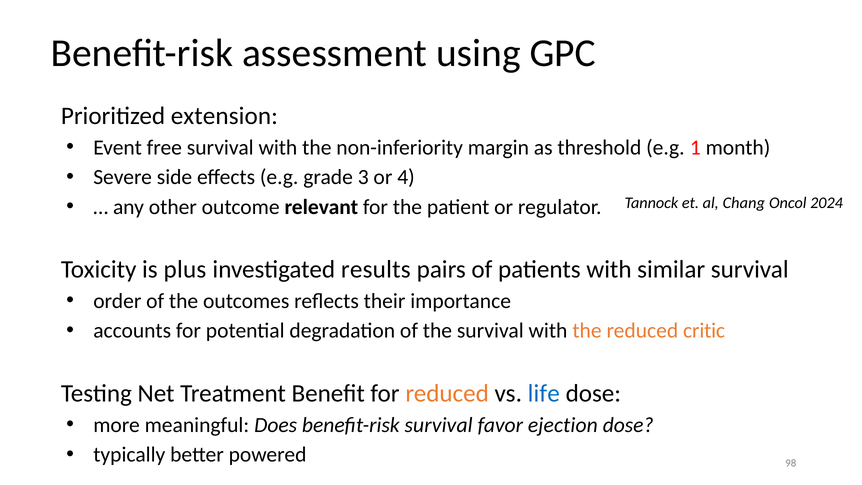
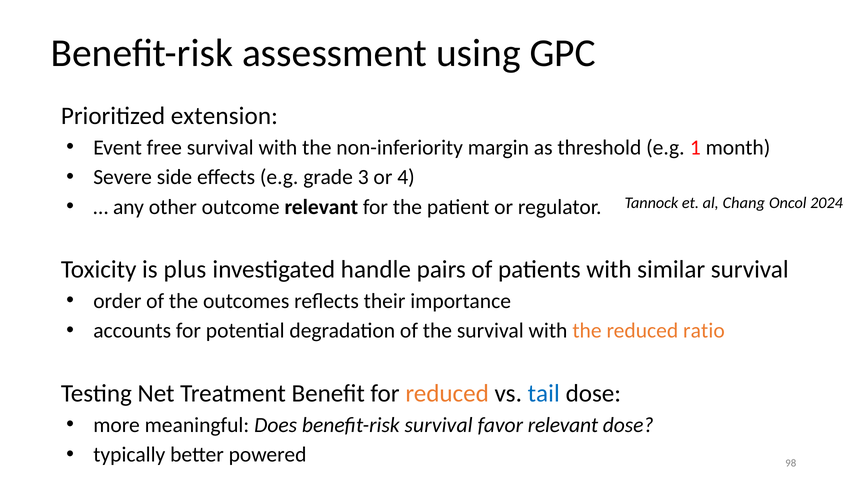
results: results -> handle (376, 269)
critic: critic -> ratio (704, 331)
life: life -> tail (544, 393)
favor ejection: ejection -> relevant (563, 425)
